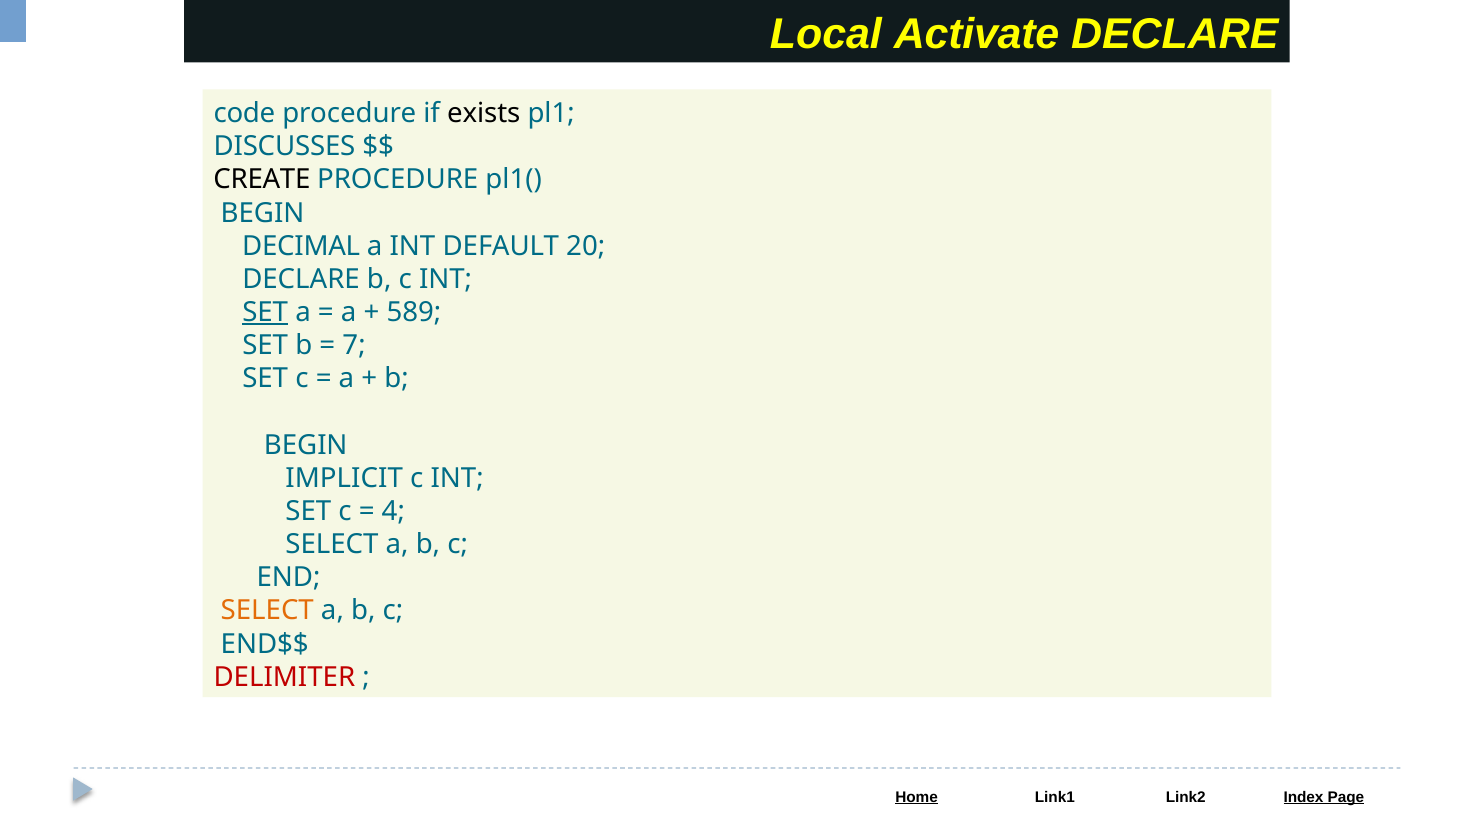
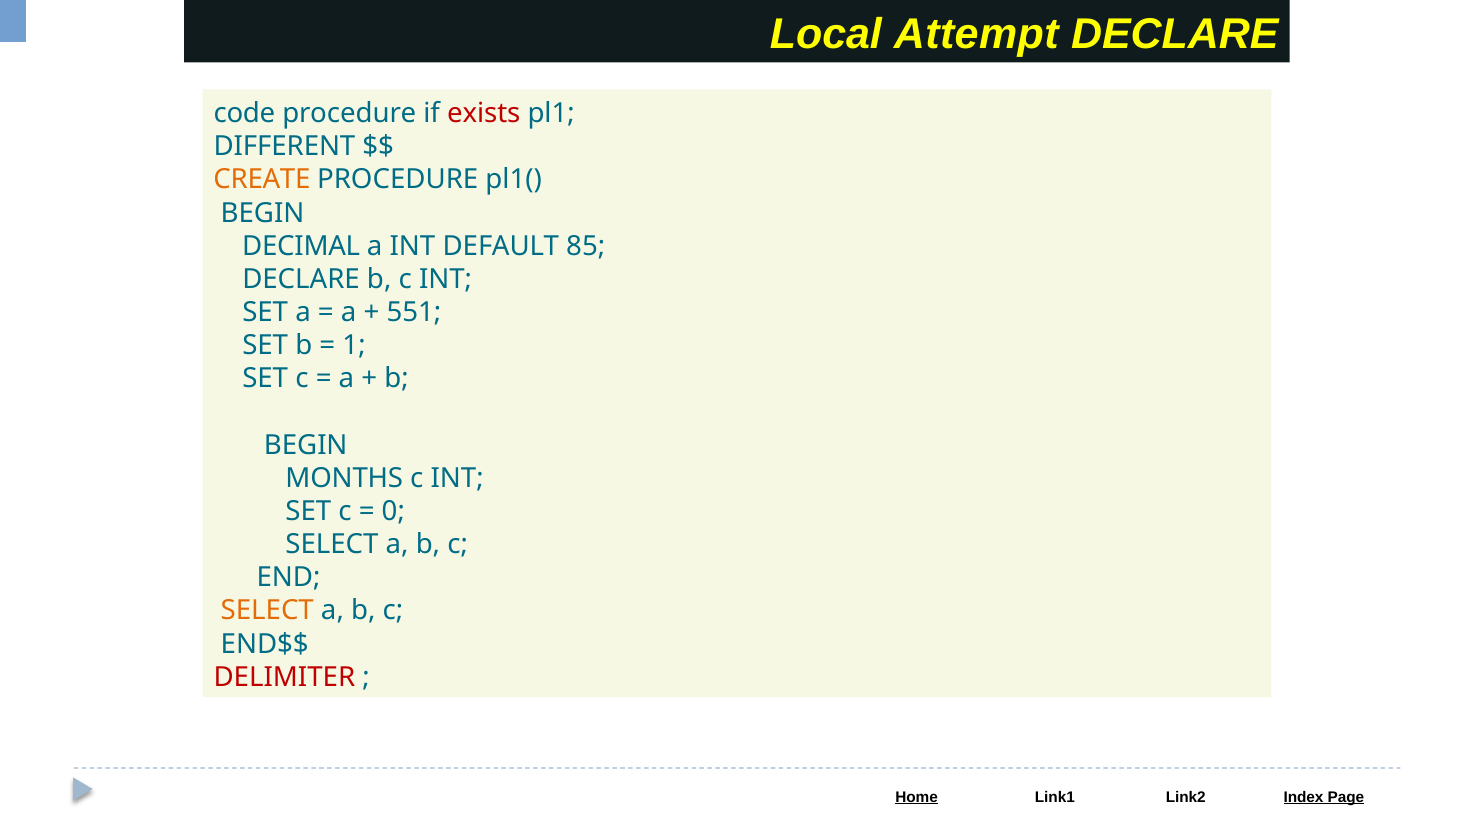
Activate: Activate -> Attempt (976, 34)
exists colour: black -> red (484, 113)
DISCUSSES: DISCUSSES -> DIFFERENT (284, 147)
CREATE colour: black -> orange (262, 180)
20: 20 -> 85 (586, 246)
SET underline: present -> none (265, 312)
589: 589 -> 551 (414, 312)
7: 7 -> 1 (354, 346)
IMPLICIT: IMPLICIT -> MONTHS (344, 478)
4: 4 -> 0 (393, 511)
